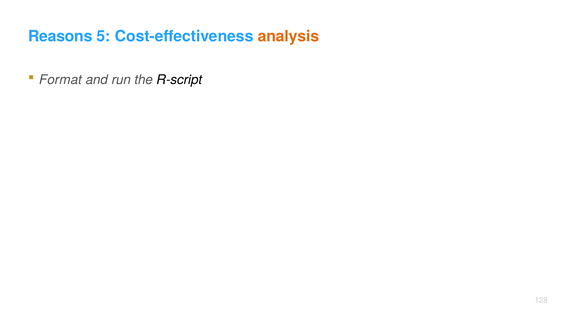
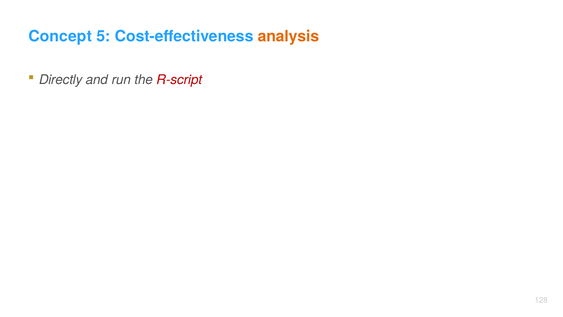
Reasons: Reasons -> Concept (60, 36)
Format: Format -> Directly (61, 80)
R-script colour: black -> red (179, 80)
